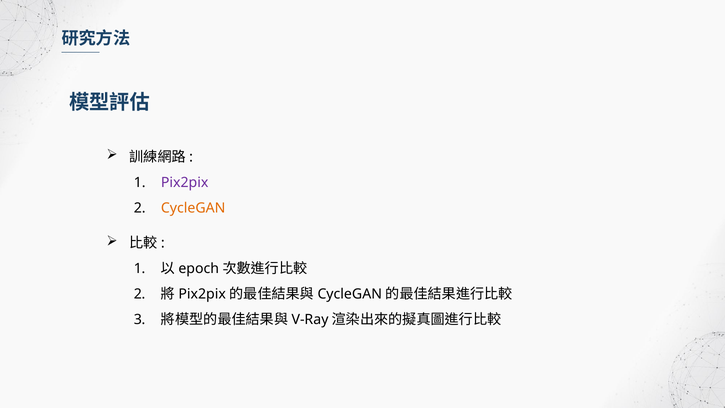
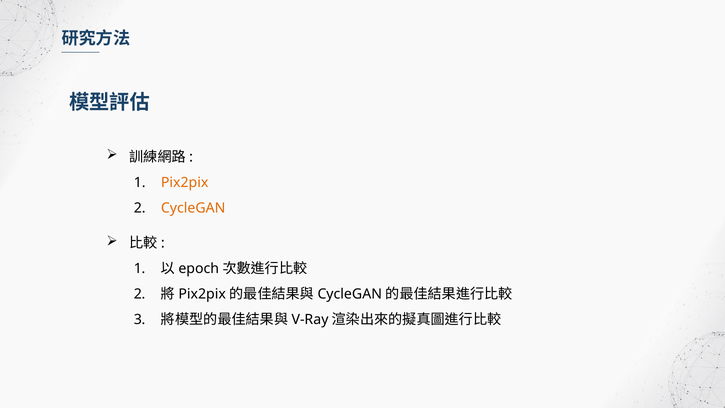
Pix2pix colour: purple -> orange (185, 182)
